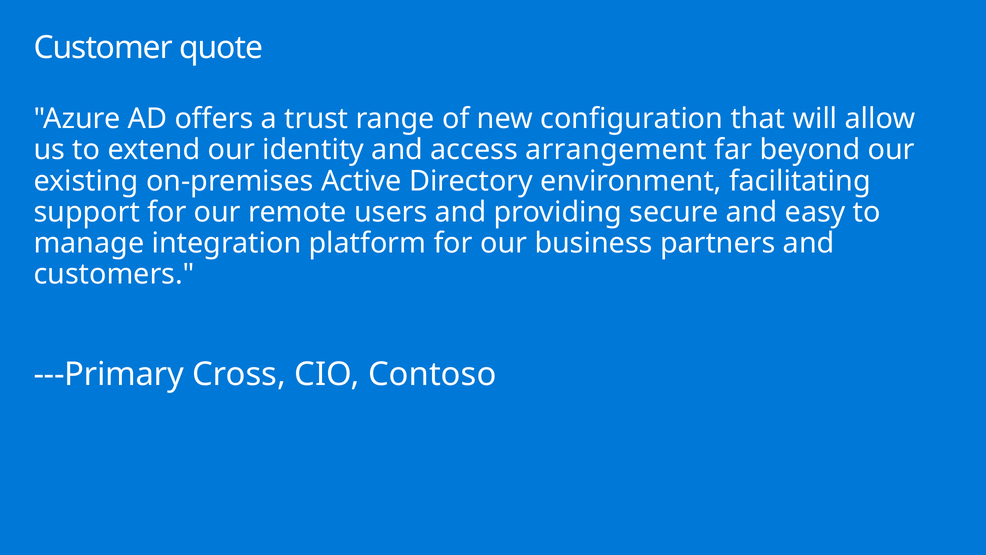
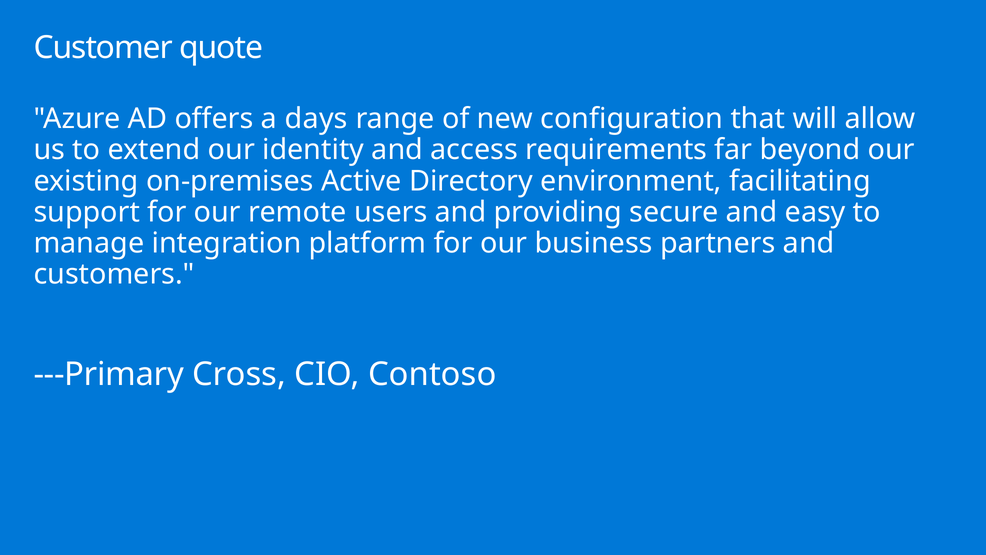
trust: trust -> days (316, 119)
arrangement: arrangement -> requirements (616, 150)
